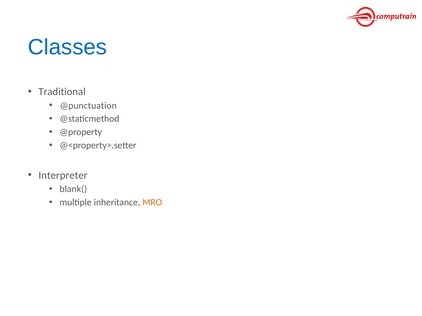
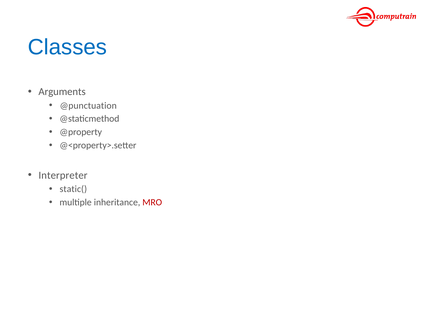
Traditional: Traditional -> Arguments (62, 92)
blank(: blank( -> static( (73, 189)
MRO colour: orange -> red (152, 203)
